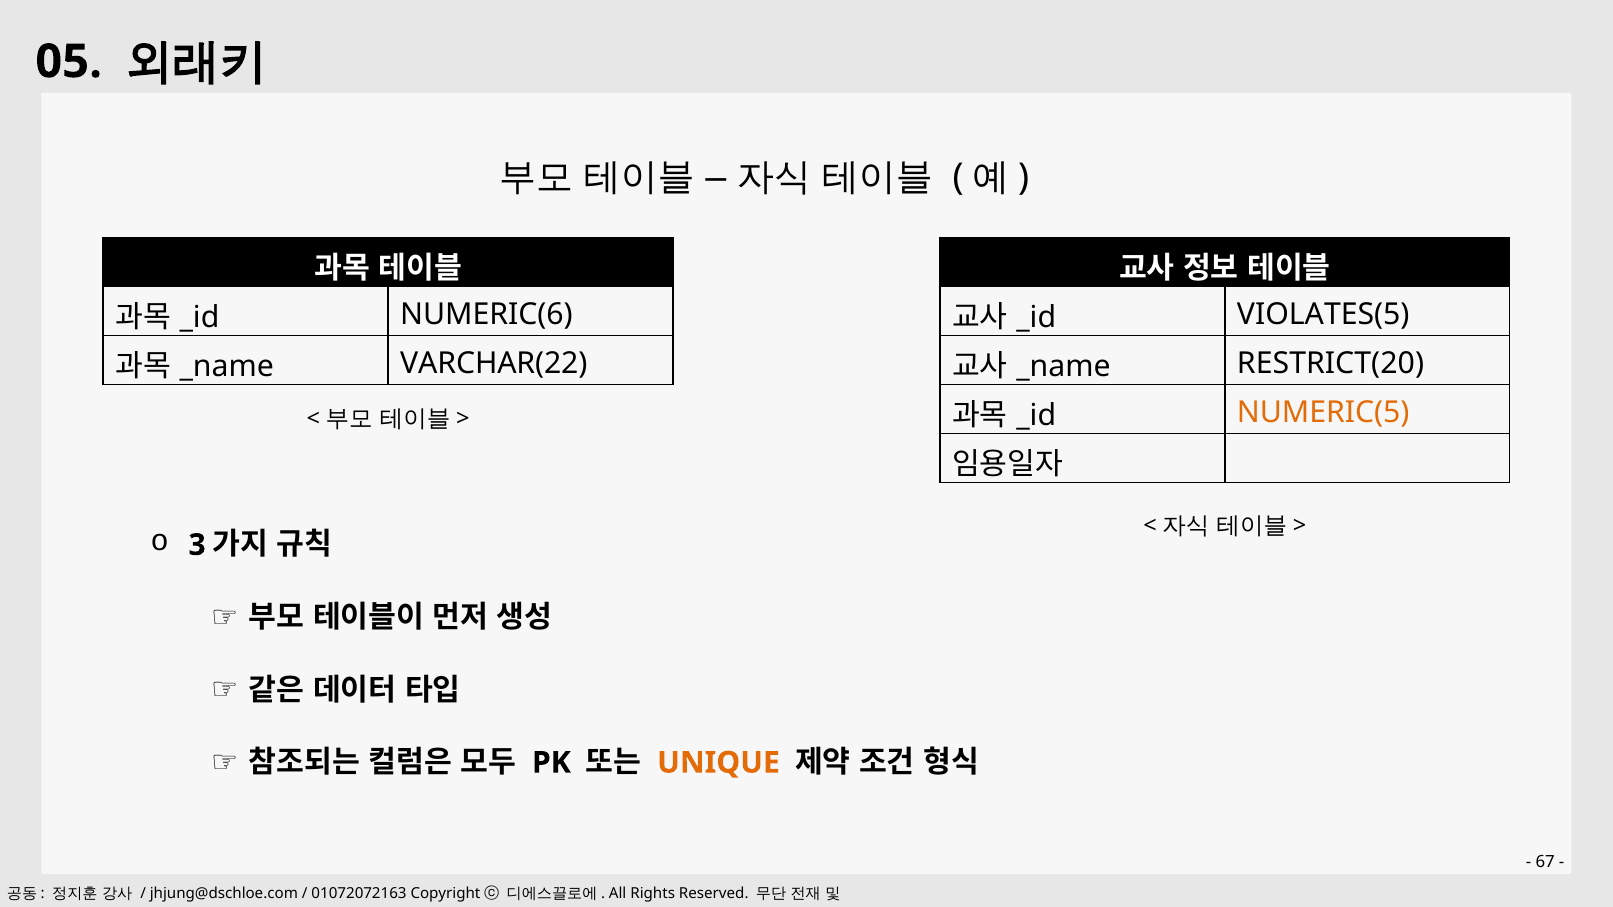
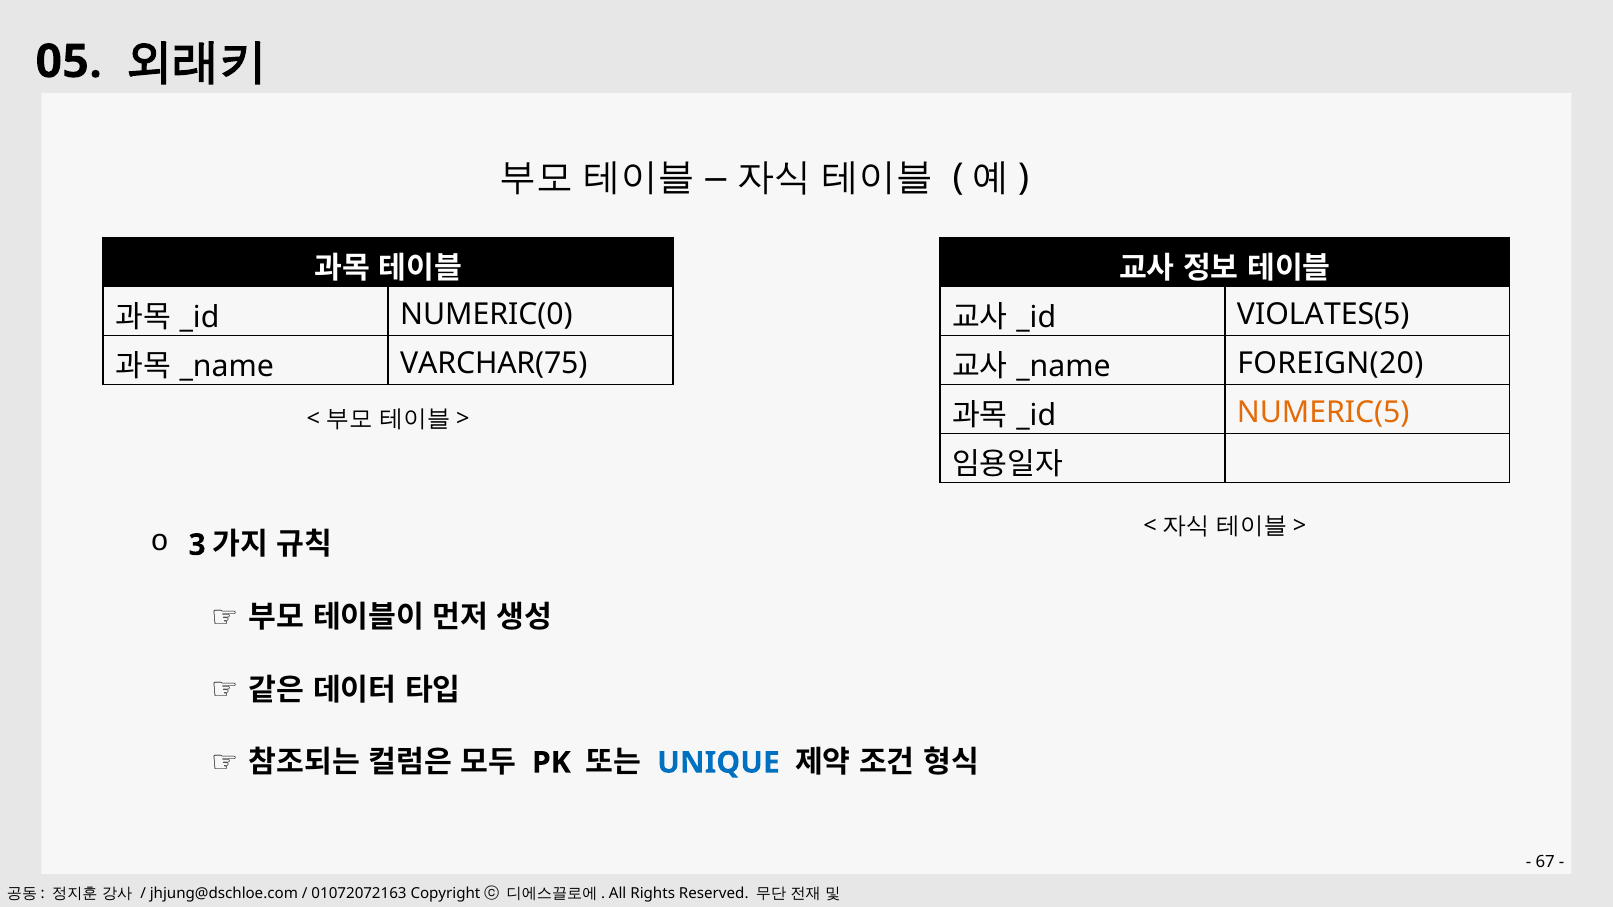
NUMERIC(6: NUMERIC(6 -> NUMERIC(0 (486, 315)
VARCHAR(22: VARCHAR(22 -> VARCHAR(75 (494, 364)
RESTRICT(20: RESTRICT(20 -> FOREIGN(20 (1330, 364)
UNIQUE colour: orange -> blue (719, 763)
